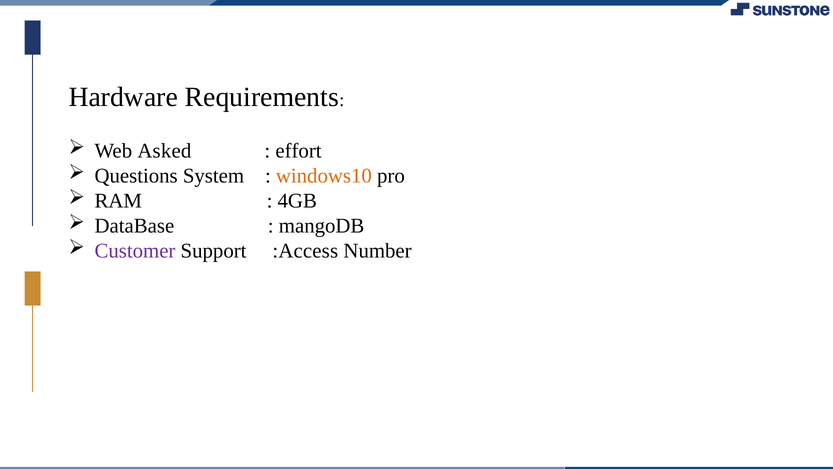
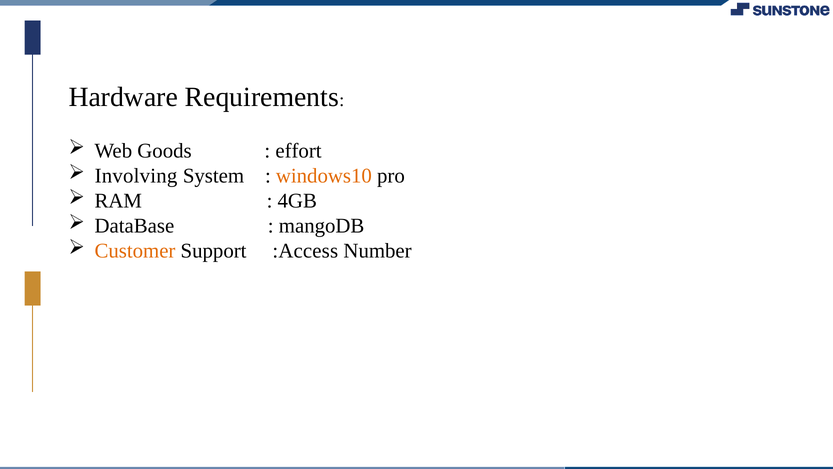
Asked: Asked -> Goods (164, 151)
Questions: Questions -> Involving (136, 176)
Customer colour: purple -> orange (135, 251)
